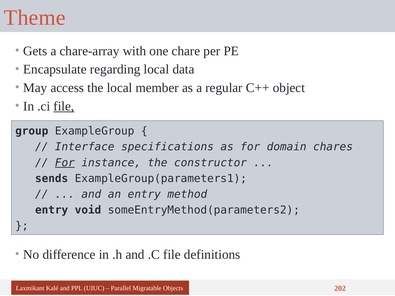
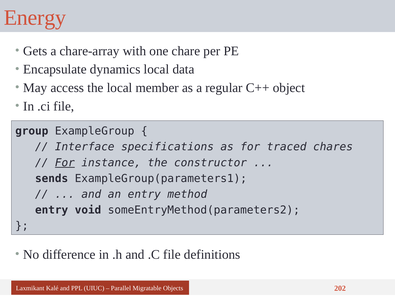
Theme: Theme -> Energy (35, 18)
regarding: regarding -> dynamics (115, 69)
file underline: present -> none (64, 106)
domain: domain -> traced (287, 147)
